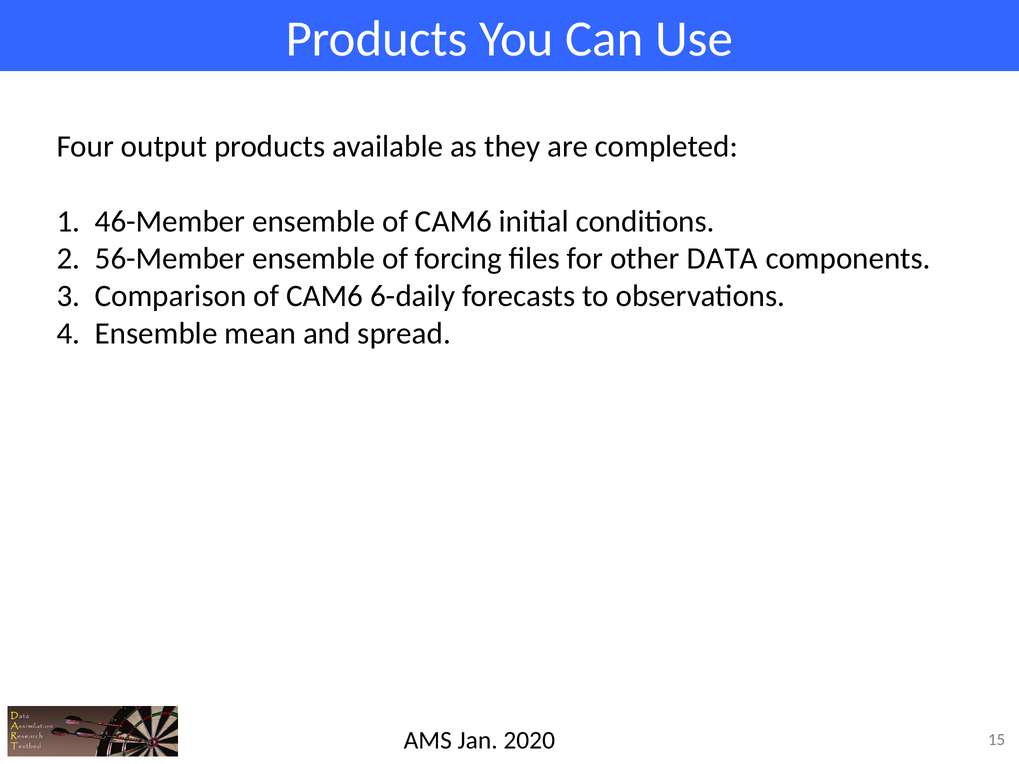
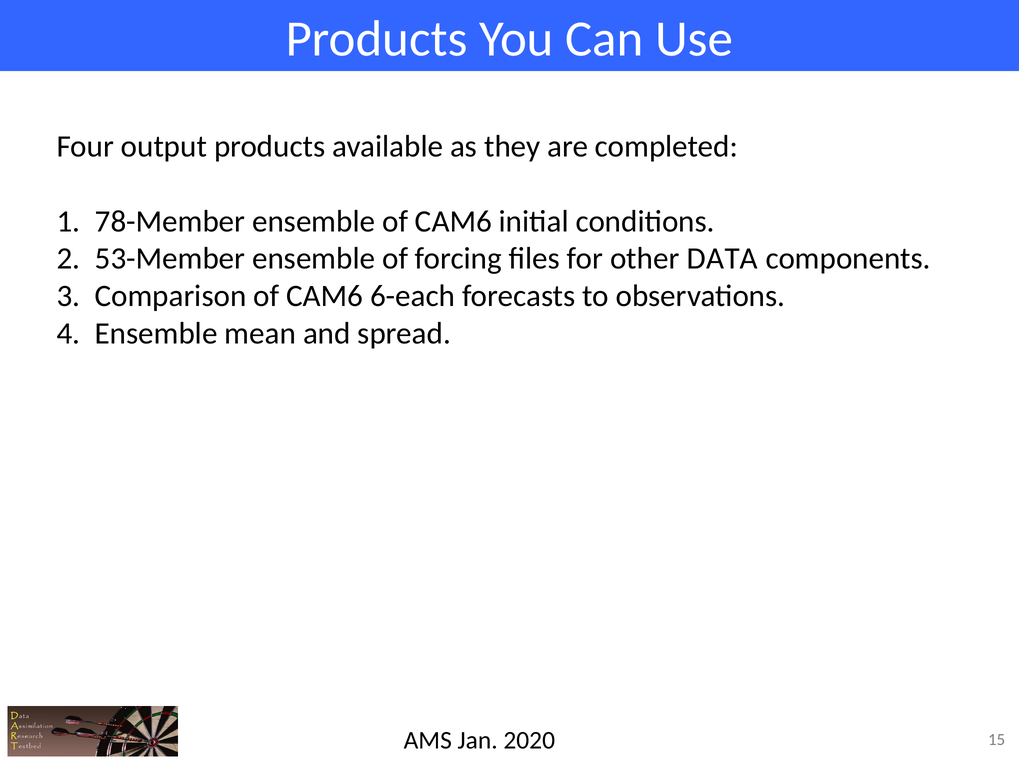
46-Member: 46-Member -> 78-Member (170, 221)
56-Member: 56-Member -> 53-Member (170, 259)
6-daily: 6-daily -> 6-each (413, 296)
